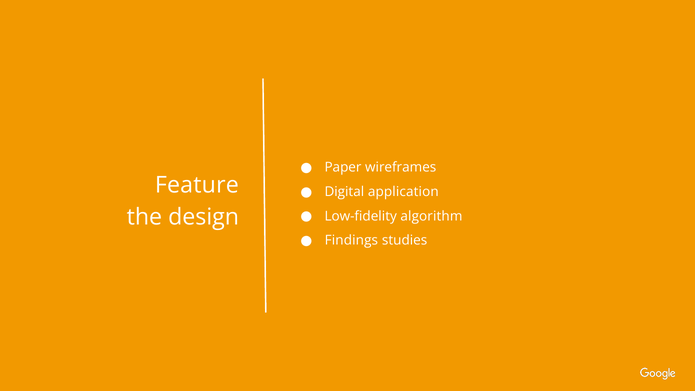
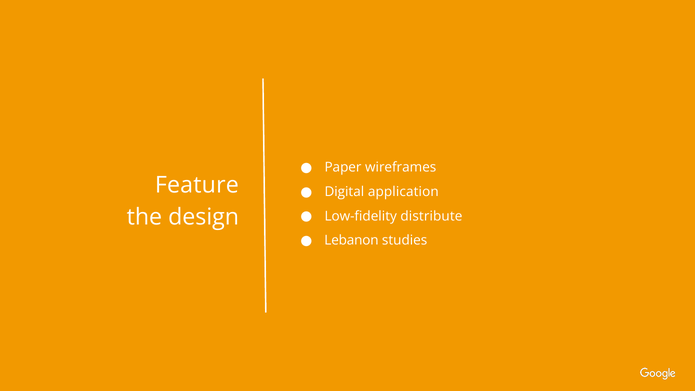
algorithm: algorithm -> distribute (431, 216)
Findings: Findings -> Lebanon (352, 240)
